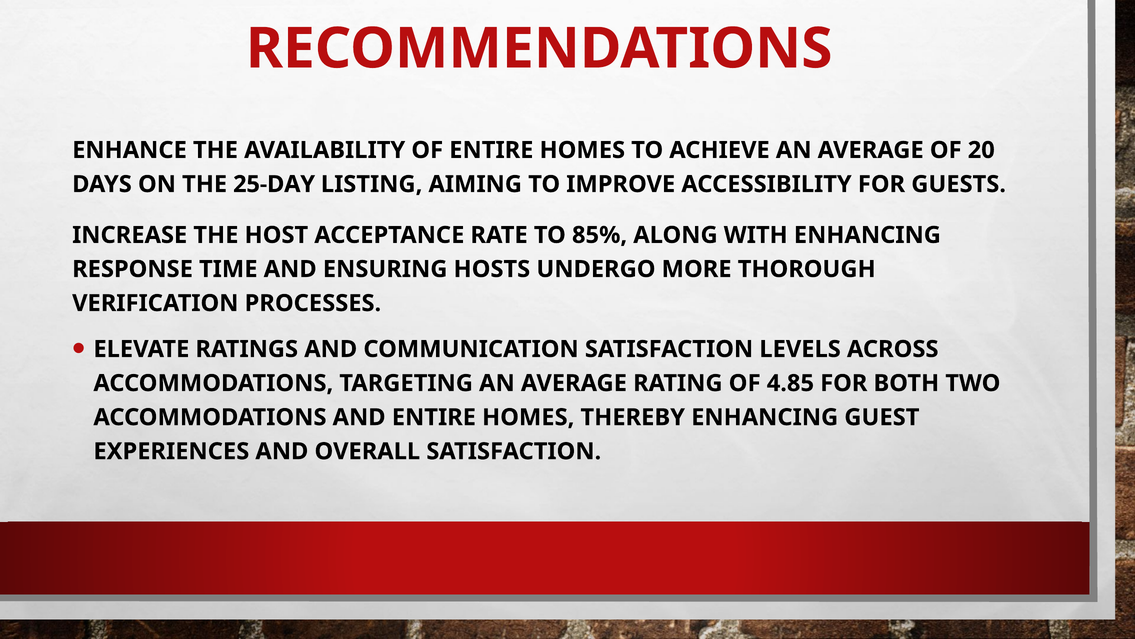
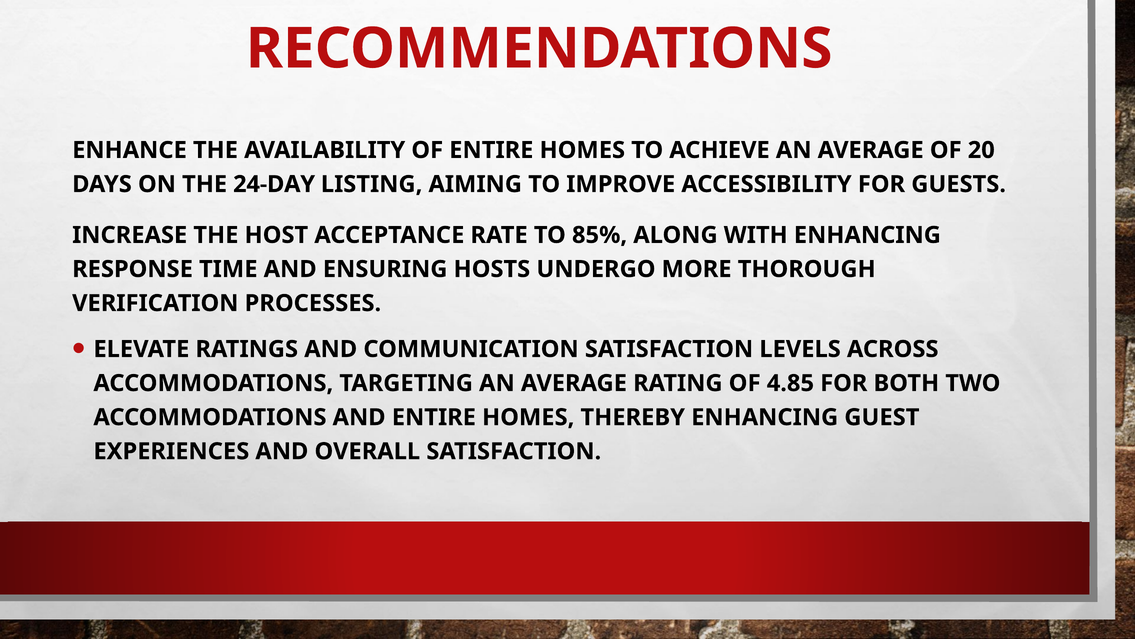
25-DAY: 25-DAY -> 24-DAY (274, 184)
